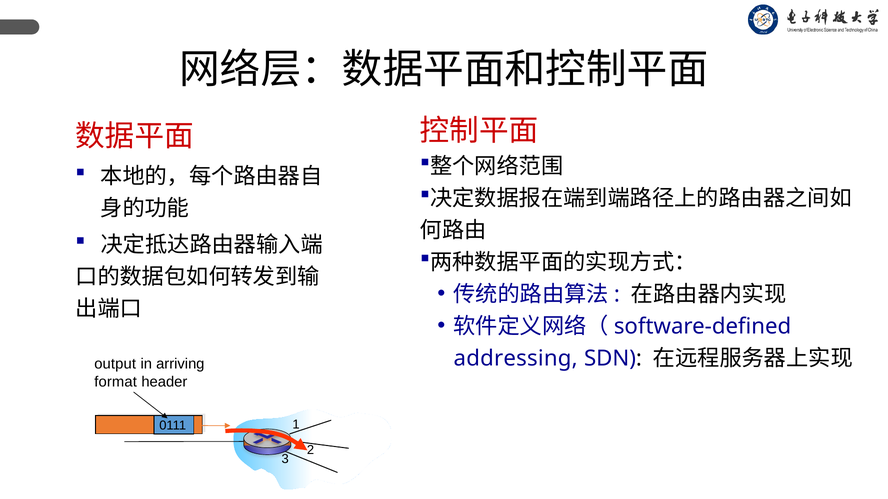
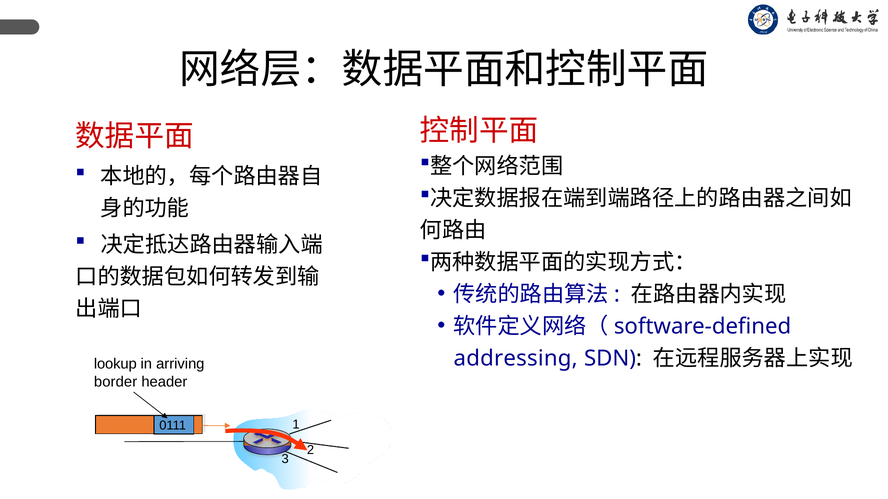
output: output -> lookup (115, 364)
format: format -> border (116, 382)
